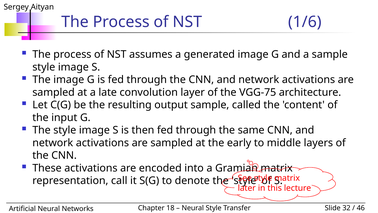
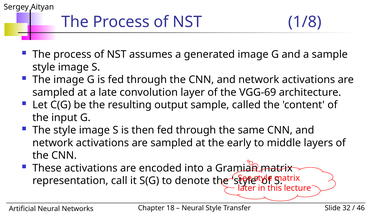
1/6: 1/6 -> 1/8 (305, 22)
VGG-75: VGG-75 -> VGG-69 (258, 92)
